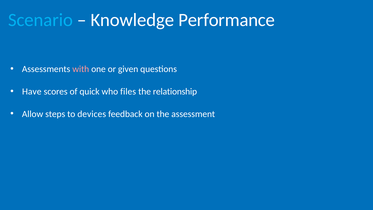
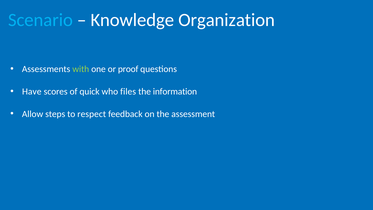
Performance: Performance -> Organization (227, 20)
with colour: pink -> light green (81, 69)
given: given -> proof (128, 69)
relationship: relationship -> information (175, 91)
devices: devices -> respect (92, 114)
